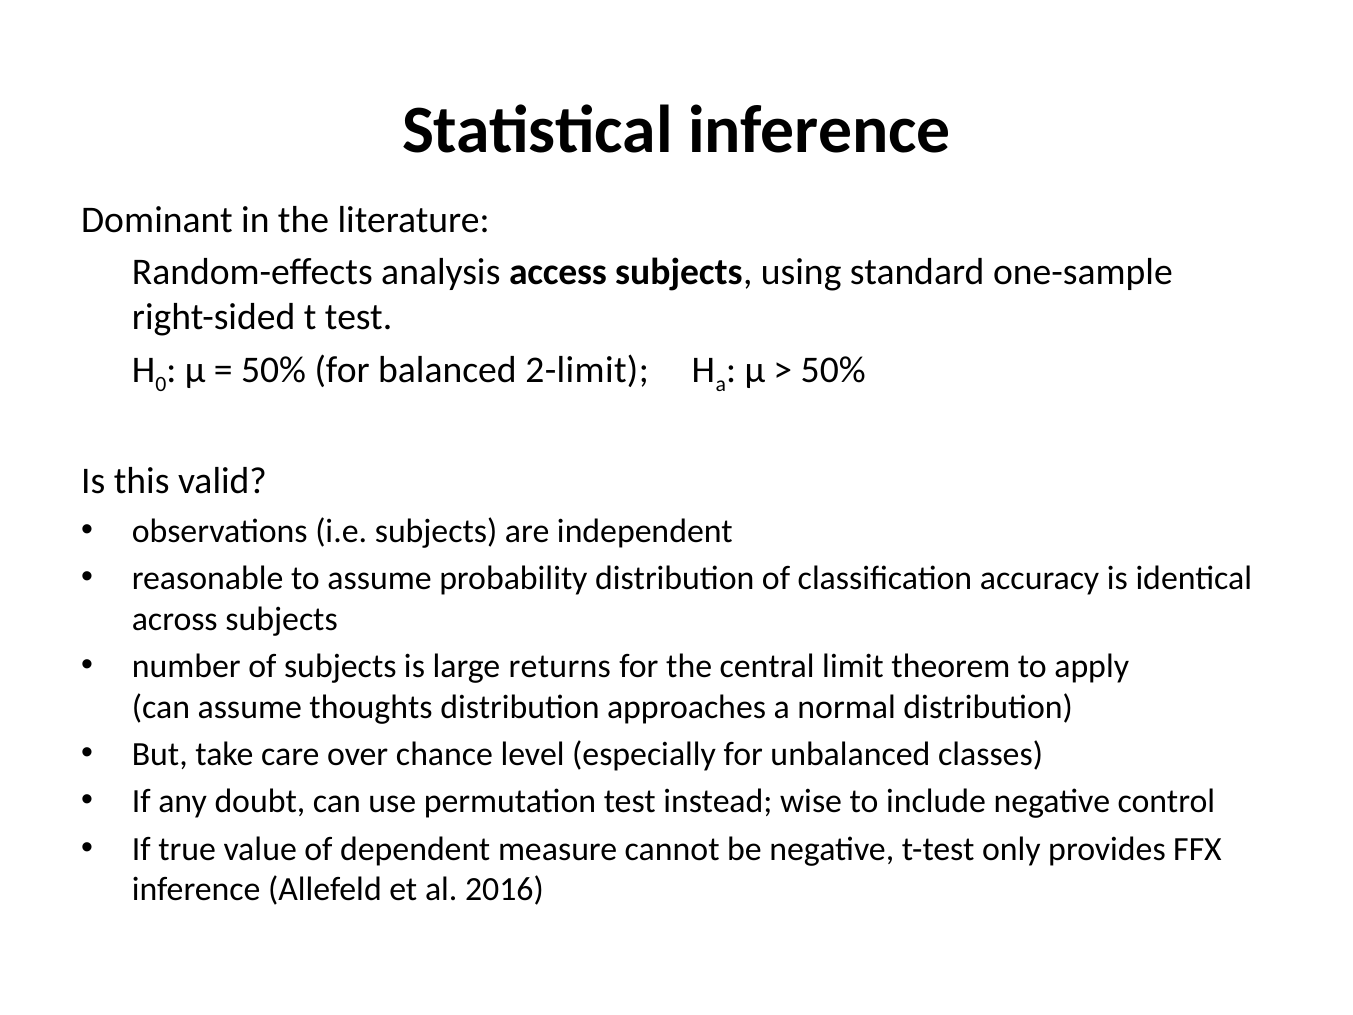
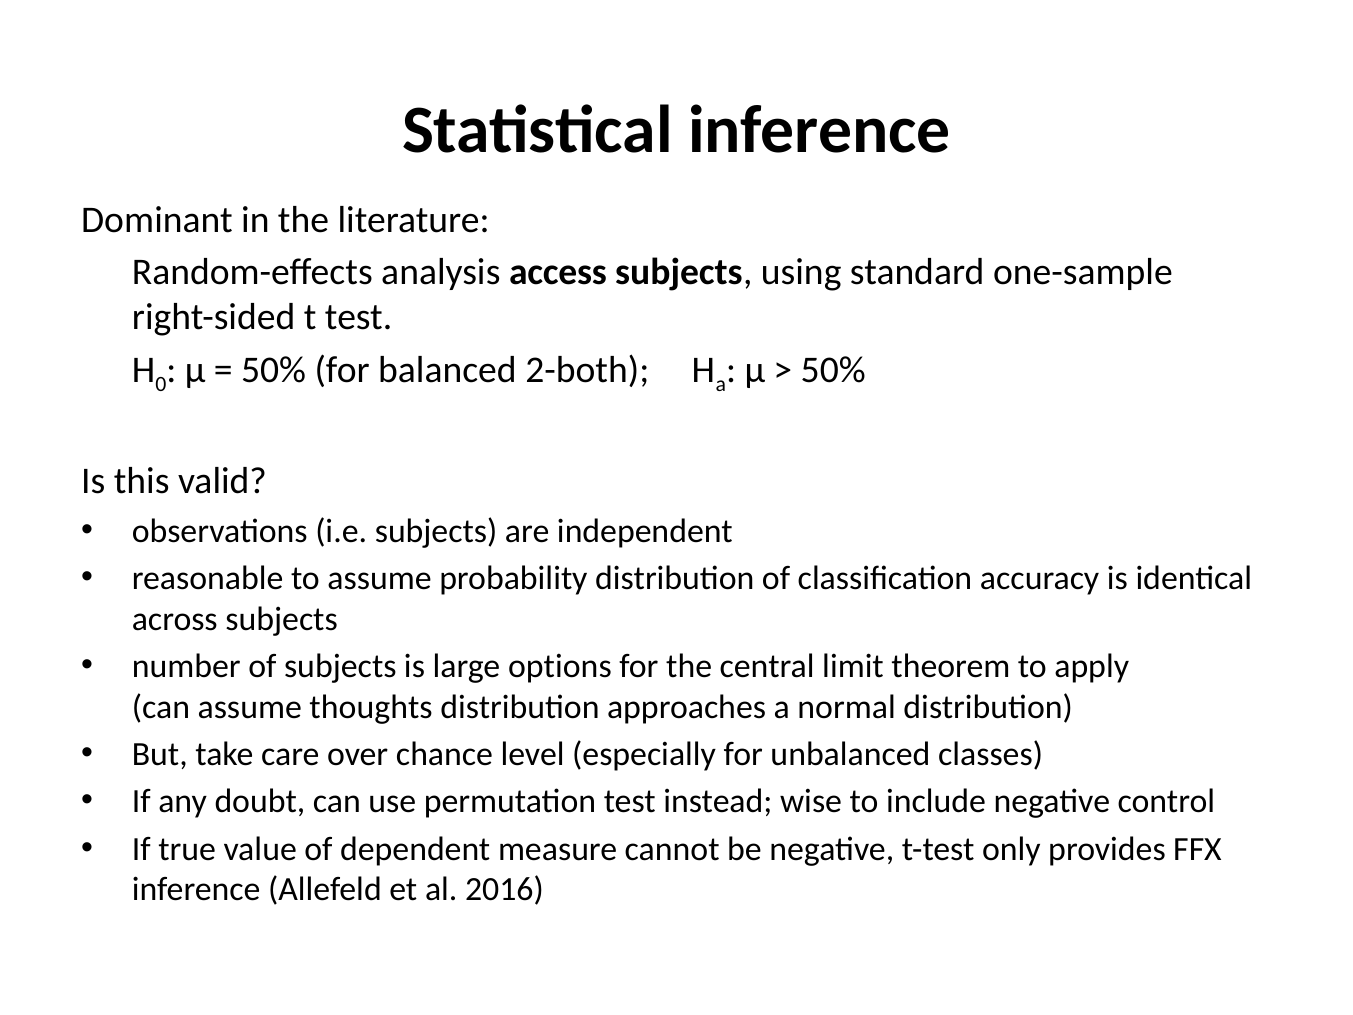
2-limit: 2-limit -> 2-both (587, 370)
returns: returns -> options (560, 666)
